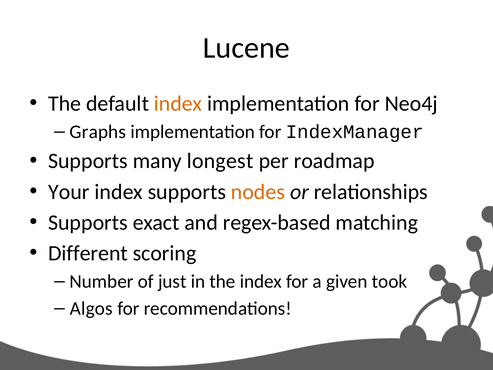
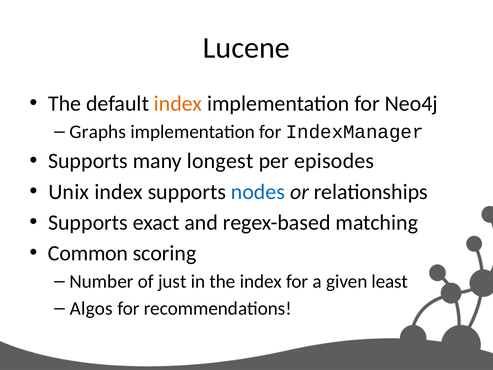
roadmap: roadmap -> episodes (334, 161)
Your: Your -> Unix (69, 192)
nodes colour: orange -> blue (258, 192)
Different: Different -> Common (88, 253)
took: took -> least (390, 281)
